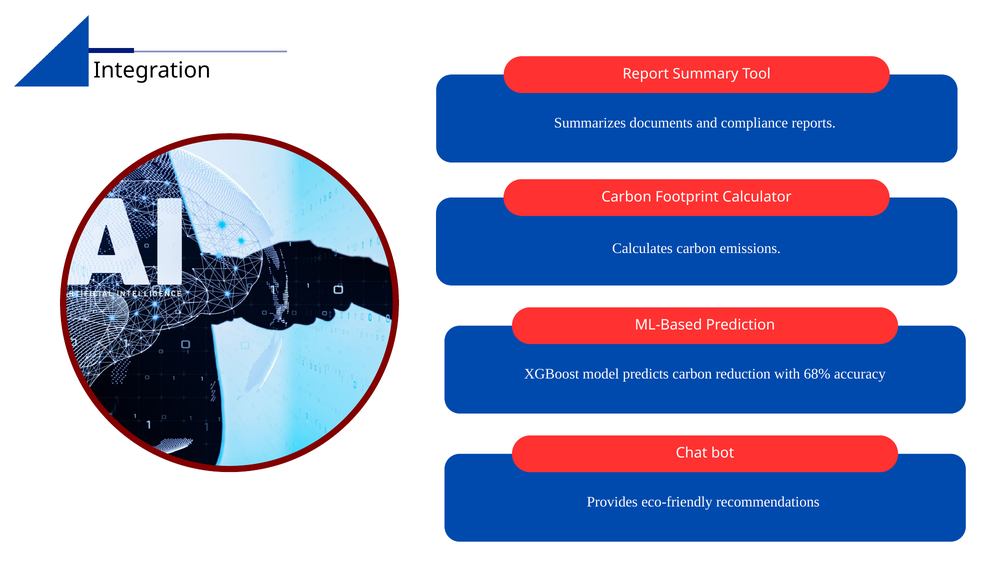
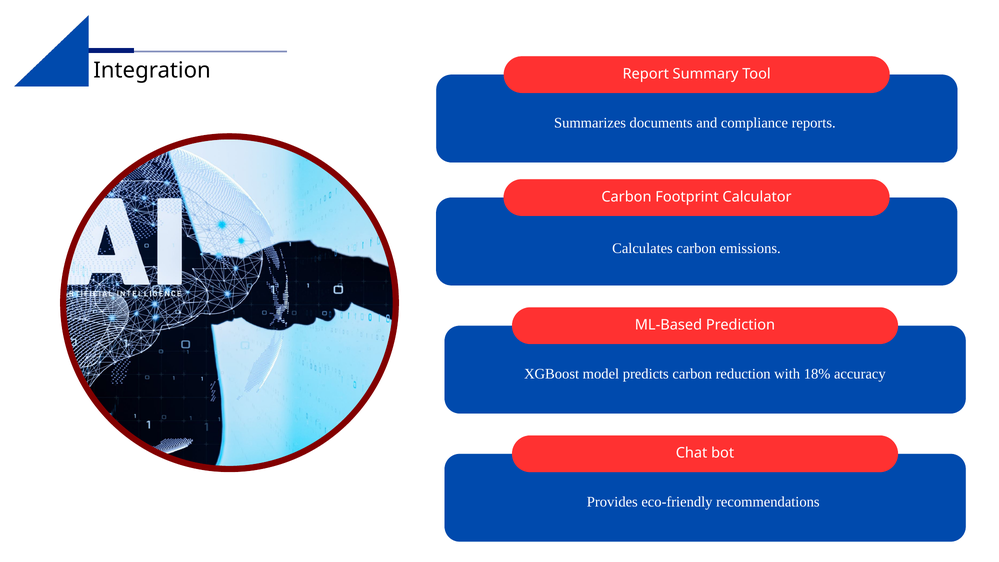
68%: 68% -> 18% (817, 374)
